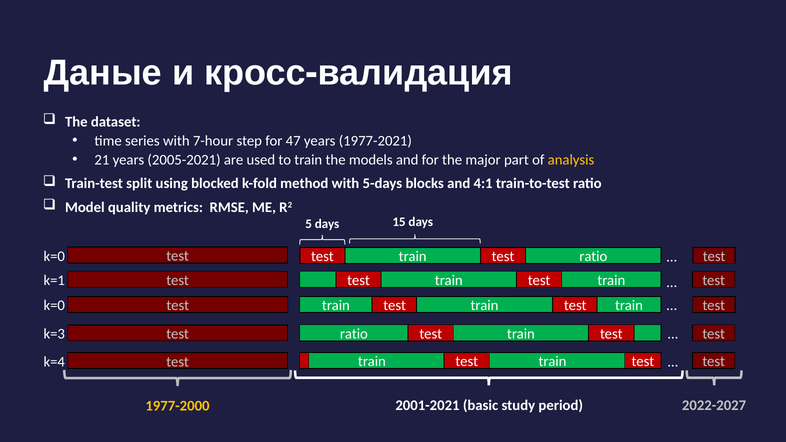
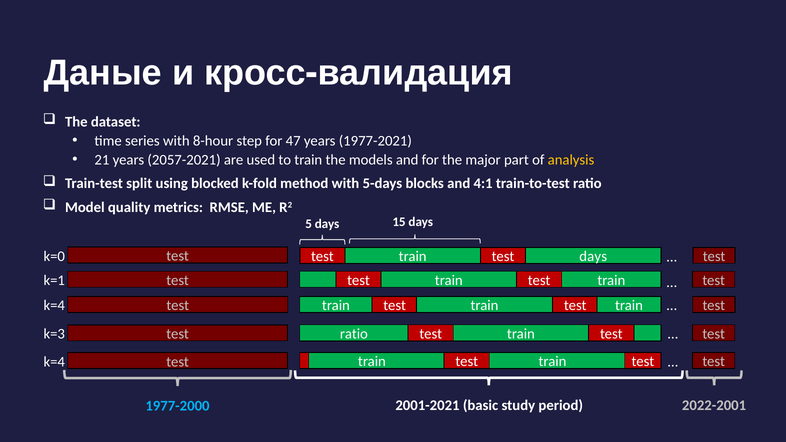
7-hour: 7-hour -> 8-hour (213, 141)
2005-2021: 2005-2021 -> 2057-2021 (184, 160)
ratio: ratio -> days (593, 256)
k=0: k=0 -> k=4 (54, 306)
2022-2027: 2022-2027 -> 2022-2001 (714, 406)
1977-2000 colour: yellow -> light blue (177, 406)
